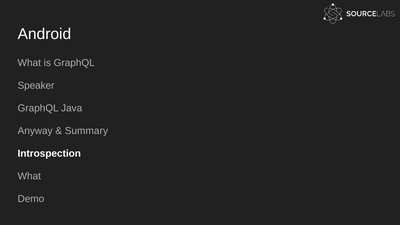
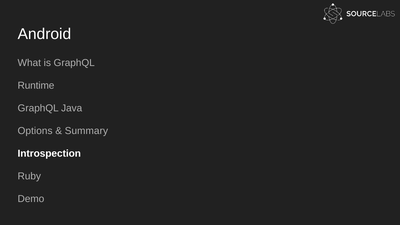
Speaker: Speaker -> Runtime (36, 86)
Anyway: Anyway -> Options (35, 131)
What: What -> Ruby (29, 176)
